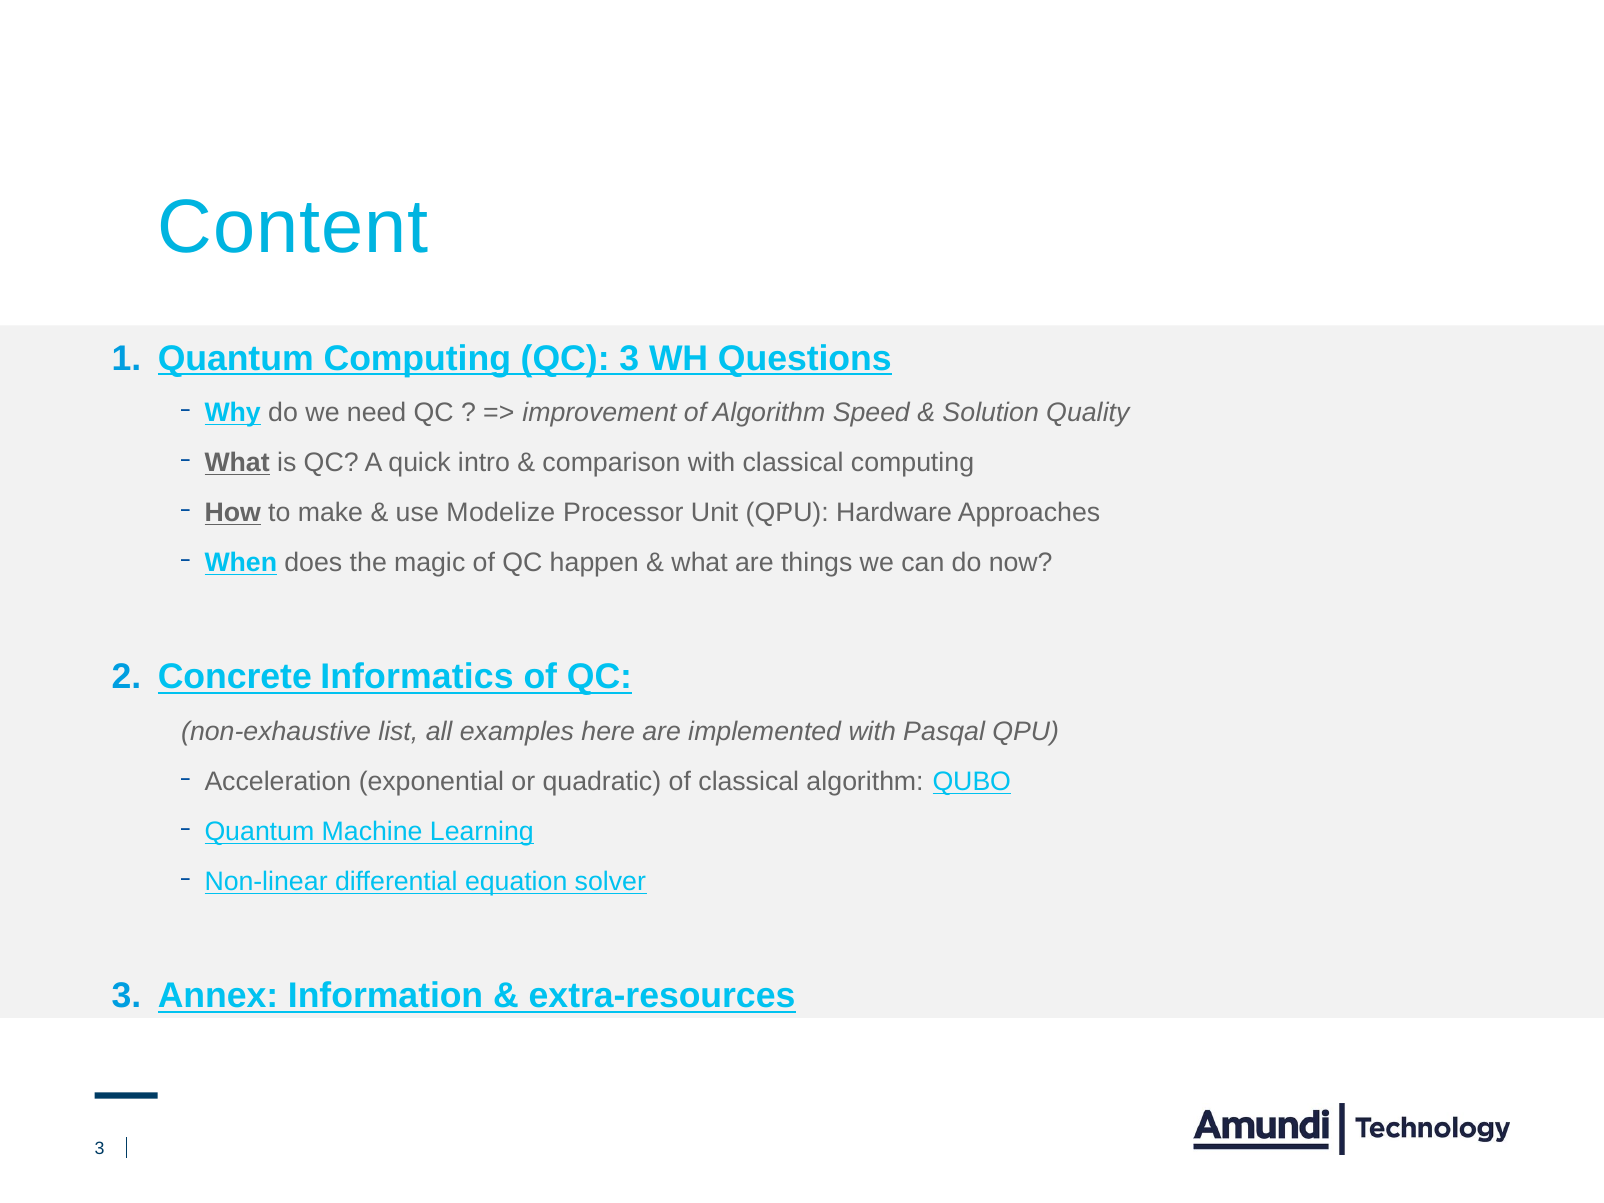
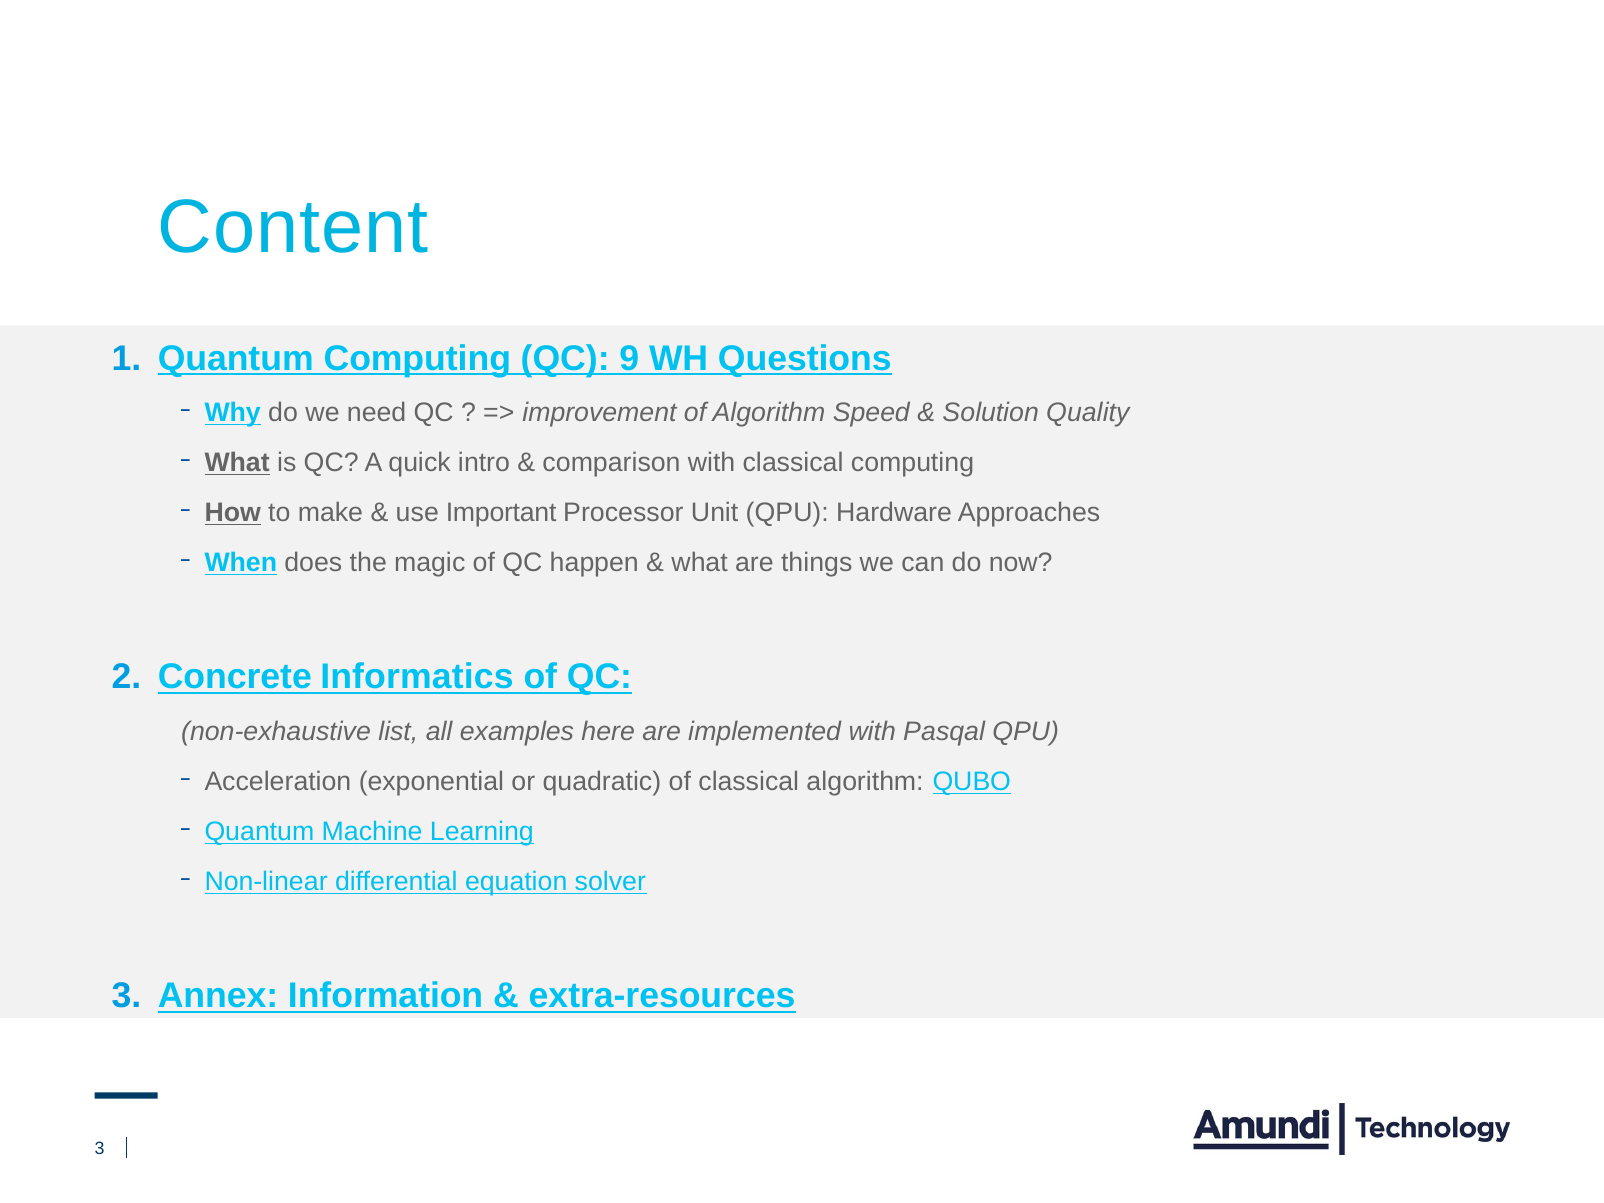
QC 3: 3 -> 9 (629, 358)
Modelize: Modelize -> Important (501, 513)
